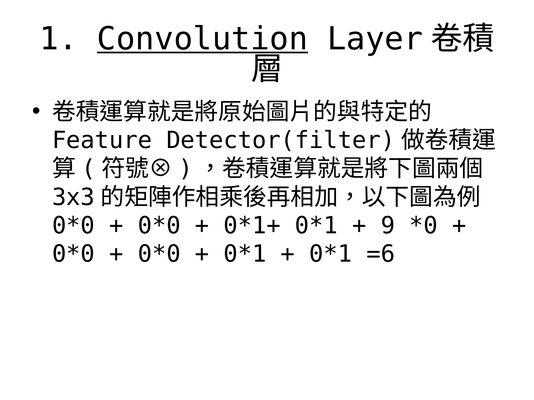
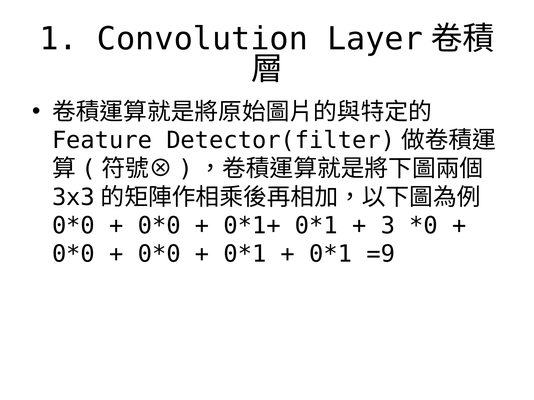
Convolution underline: present -> none (202, 39)
9: 9 -> 3 (388, 226)
=6: =6 -> =9 (381, 254)
